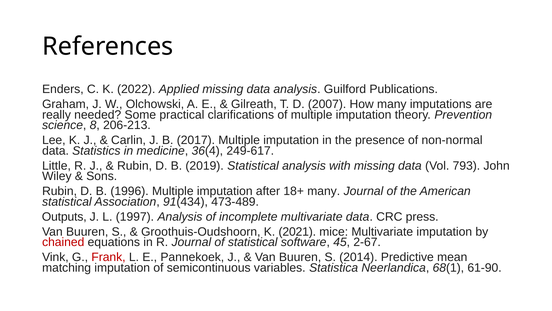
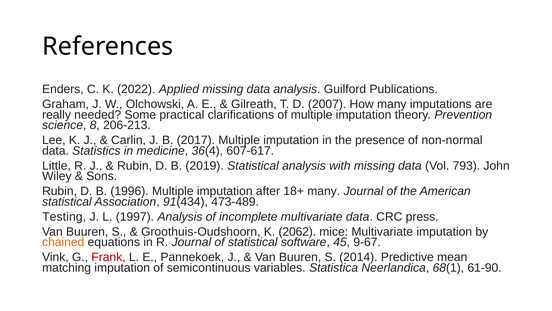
249-617: 249-617 -> 607-617 (250, 150)
Outputs: Outputs -> Testing (64, 216)
2021: 2021 -> 2062 (297, 231)
chained colour: red -> orange (63, 242)
2-67: 2-67 -> 9-67 (367, 242)
